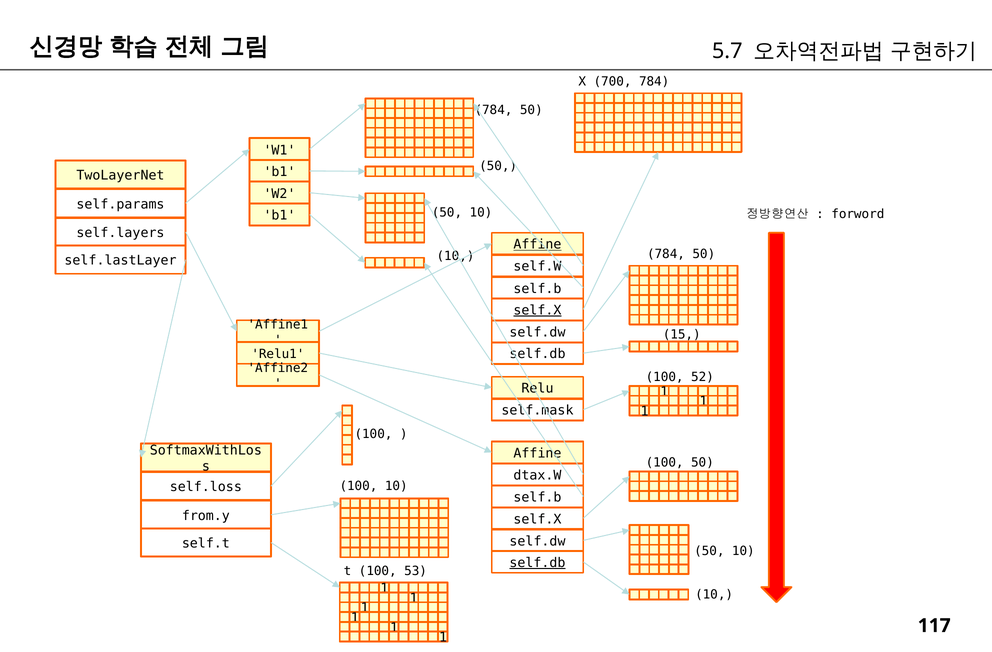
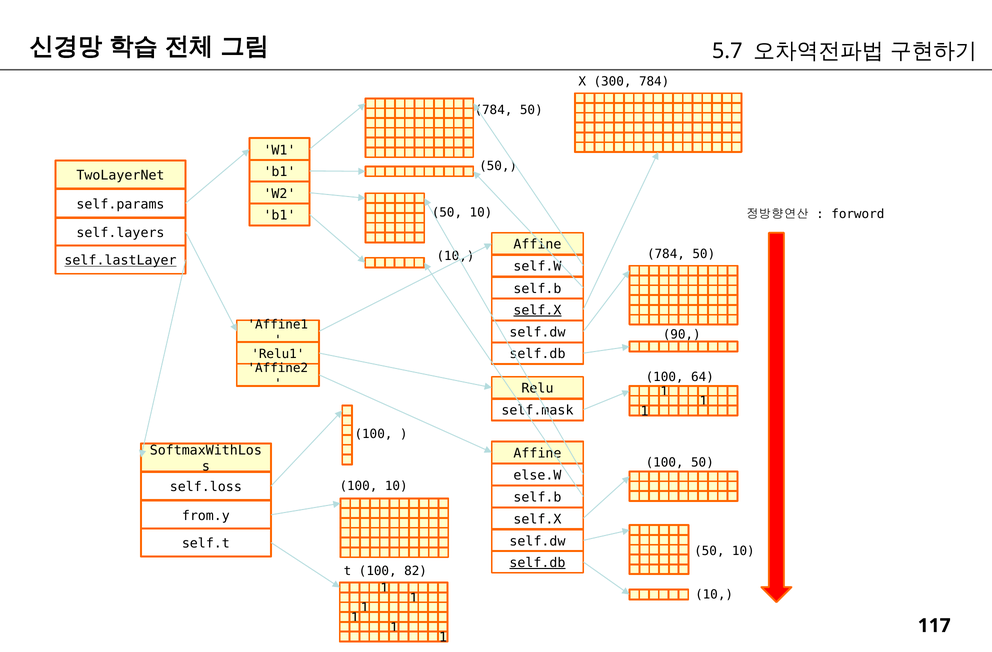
700: 700 -> 300 (613, 82)
Affine underline: present -> none (537, 244)
self.lastLayer underline: none -> present (121, 260)
15: 15 -> 90 (682, 334)
52: 52 -> 64 (703, 377)
dtax.W: dtax.W -> else.W (537, 475)
53: 53 -> 82 (416, 571)
